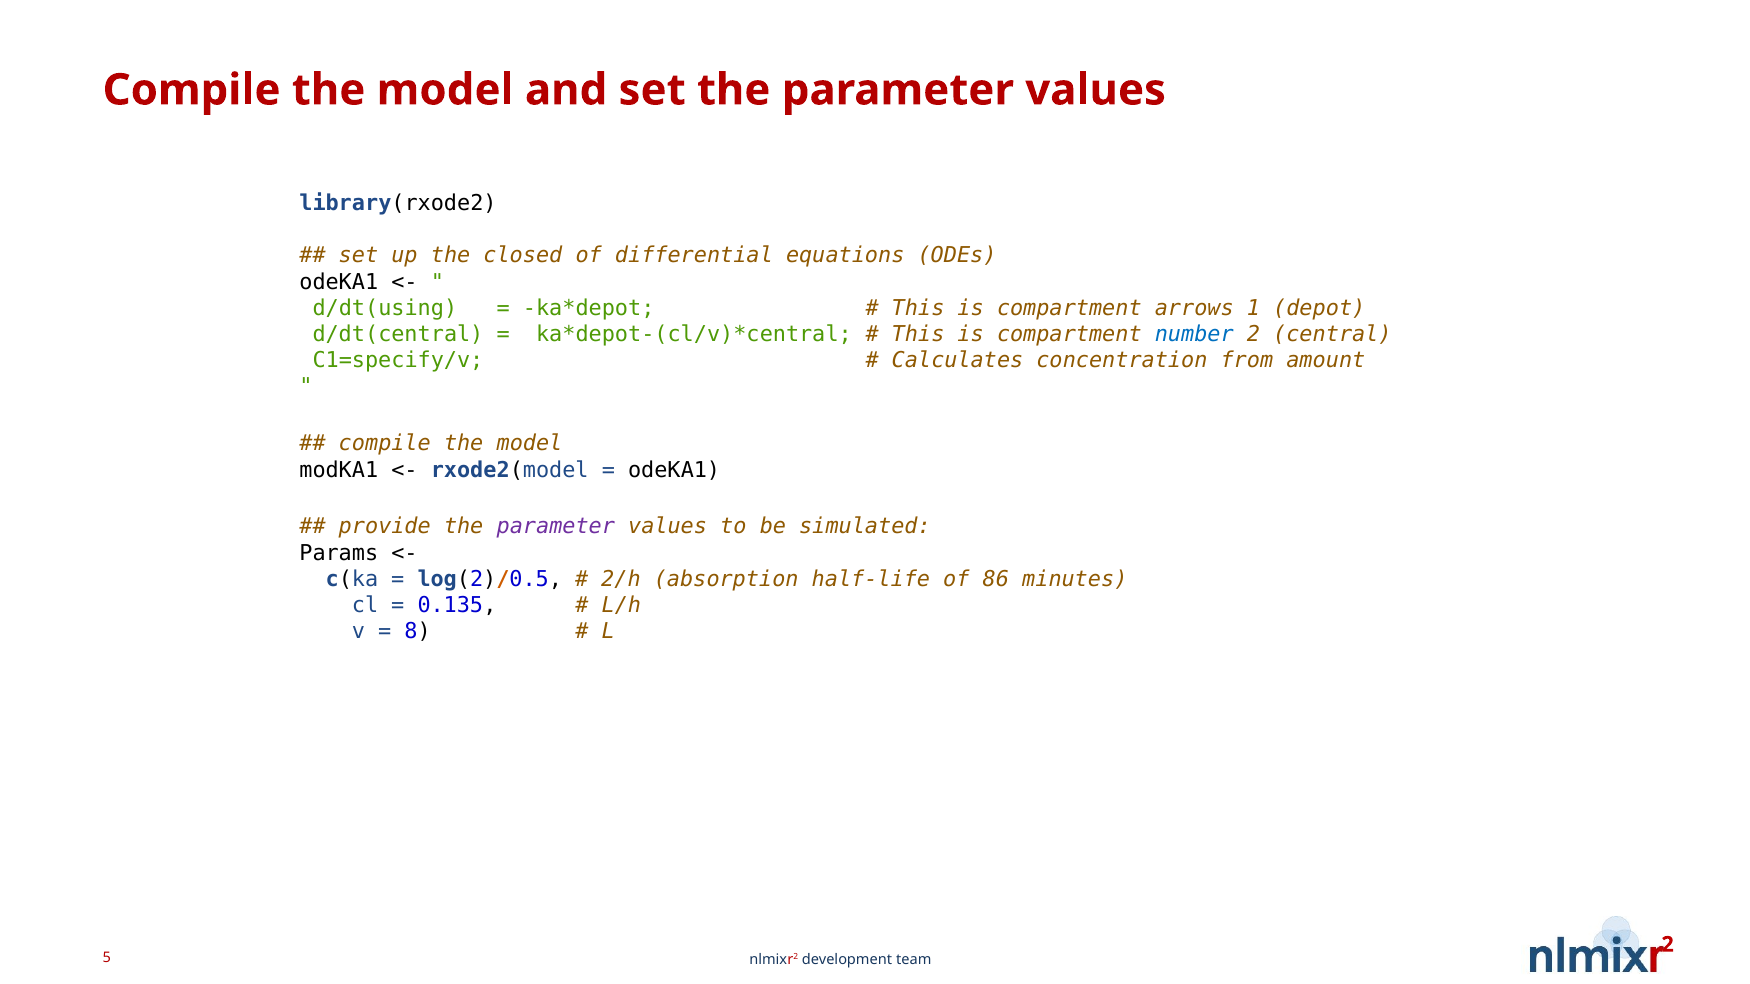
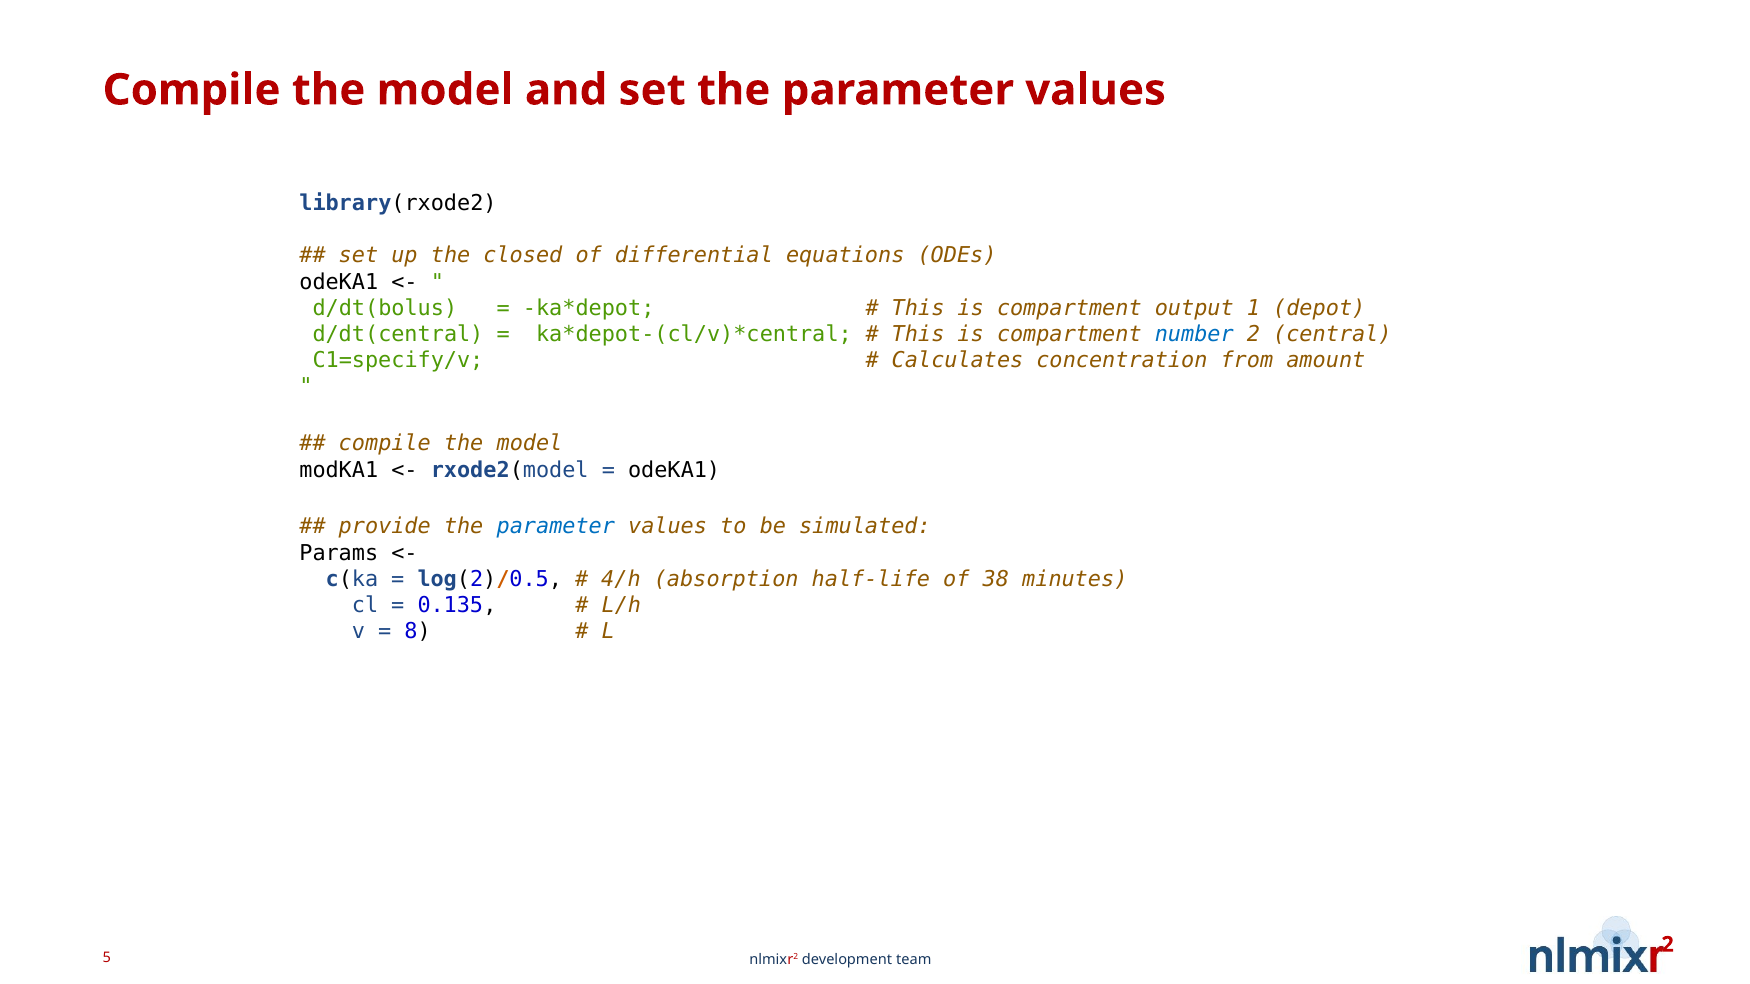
d/dt(using: d/dt(using -> d/dt(bolus (385, 308)
arrows: arrows -> output (1194, 308)
parameter colour: purple -> blue (556, 527)
2/h: 2/h -> 4/h (621, 579)
86: 86 -> 38 (996, 579)
